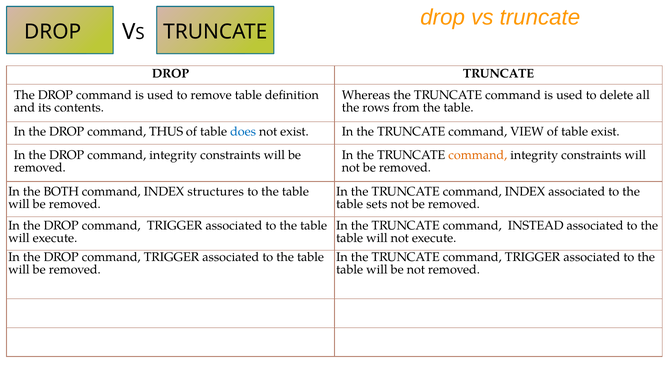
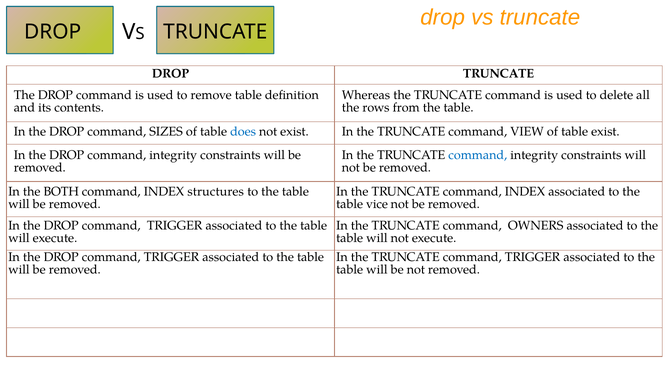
THUS: THUS -> SIZES (166, 132)
command colour: orange -> blue (478, 155)
sets: sets -> vice (377, 204)
INSTEAD: INSTEAD -> OWNERS (536, 226)
